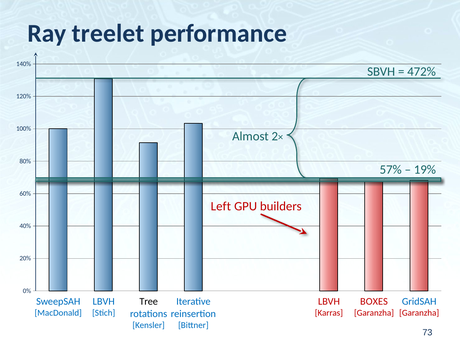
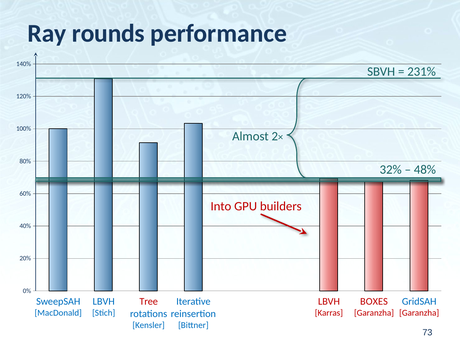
treelet: treelet -> rounds (108, 33)
472%: 472% -> 231% (422, 72)
57%: 57% -> 32% (391, 170)
19%: 19% -> 48% (425, 170)
Left: Left -> Into (221, 206)
Tree colour: black -> red (149, 302)
